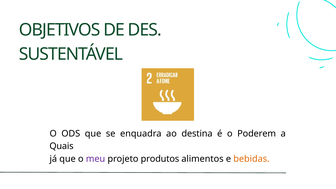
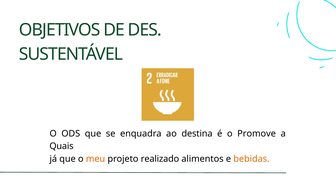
Poderem: Poderem -> Promove (257, 134)
meu colour: purple -> orange (96, 159)
produtos: produtos -> realizado (160, 159)
